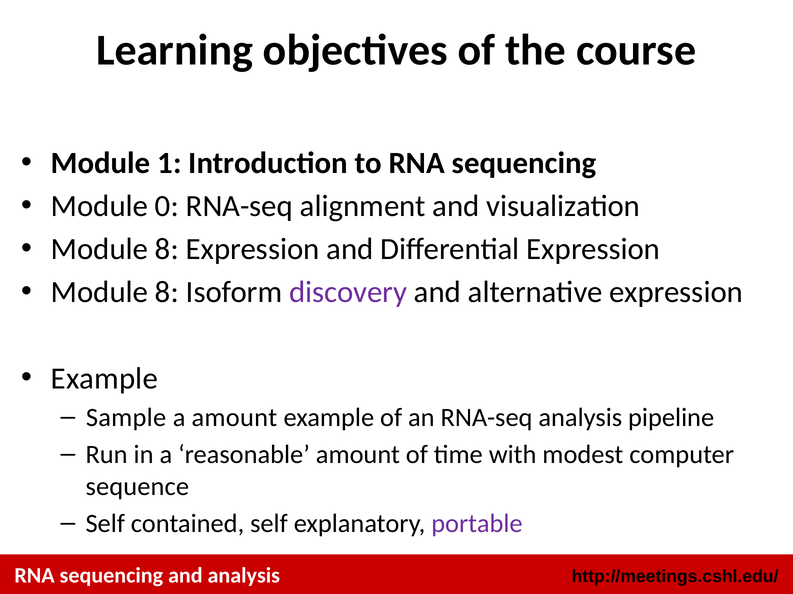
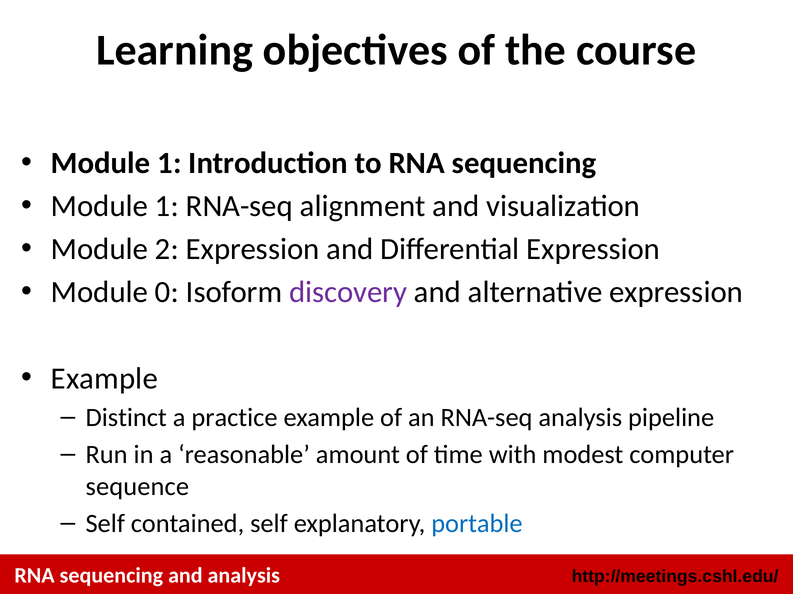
0: 0 -> 1 (167, 206)
8: 8 -> 2 (167, 250)
8: 8 -> 0 (167, 293)
Sample: Sample -> Distinct (126, 418)
a amount: amount -> practice (234, 418)
portable colour: purple -> blue (477, 524)
